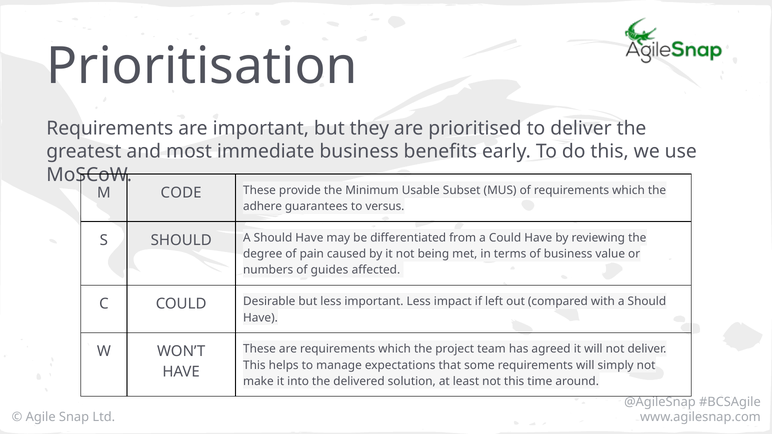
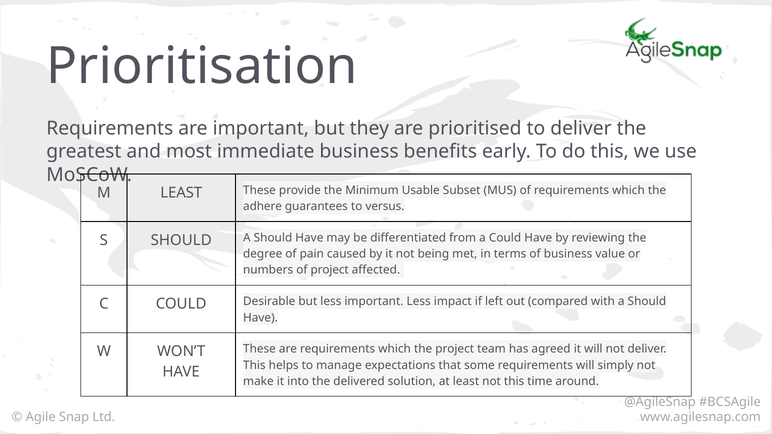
M CODE: CODE -> LEAST (181, 193)
of guides: guides -> project (330, 270)
